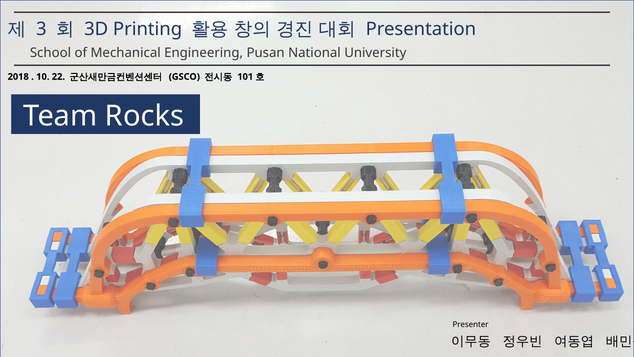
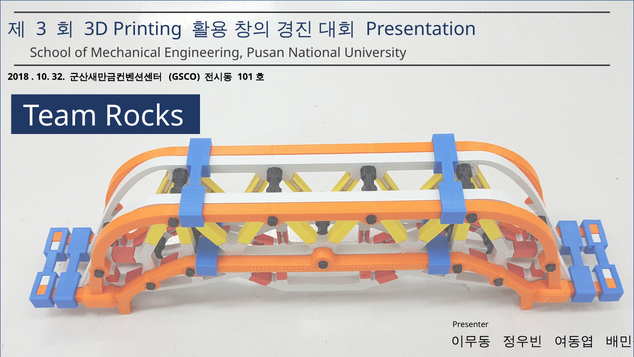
22: 22 -> 32 (58, 77)
